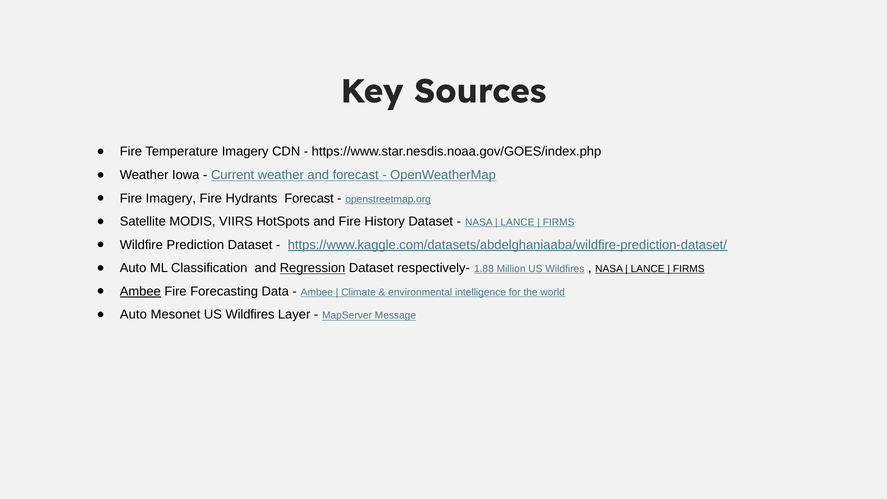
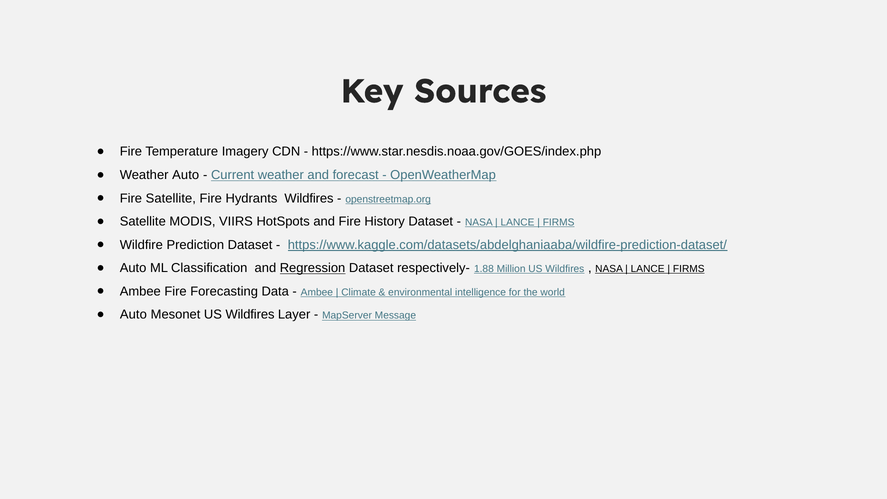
Weather Iowa: Iowa -> Auto (186, 175)
Fire Imagery: Imagery -> Satellite (171, 198)
Hydrants Forecast: Forecast -> Wildfires (309, 198)
Ambee underline: present -> none (140, 291)
